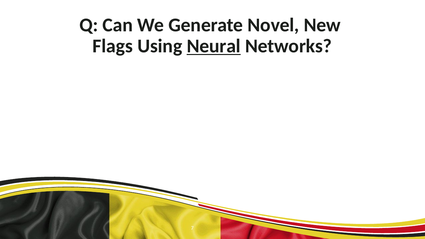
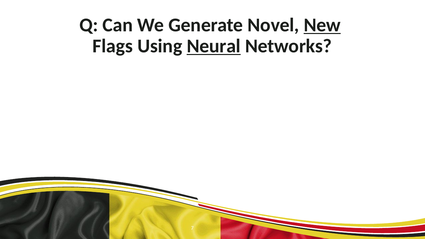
New underline: none -> present (322, 25)
